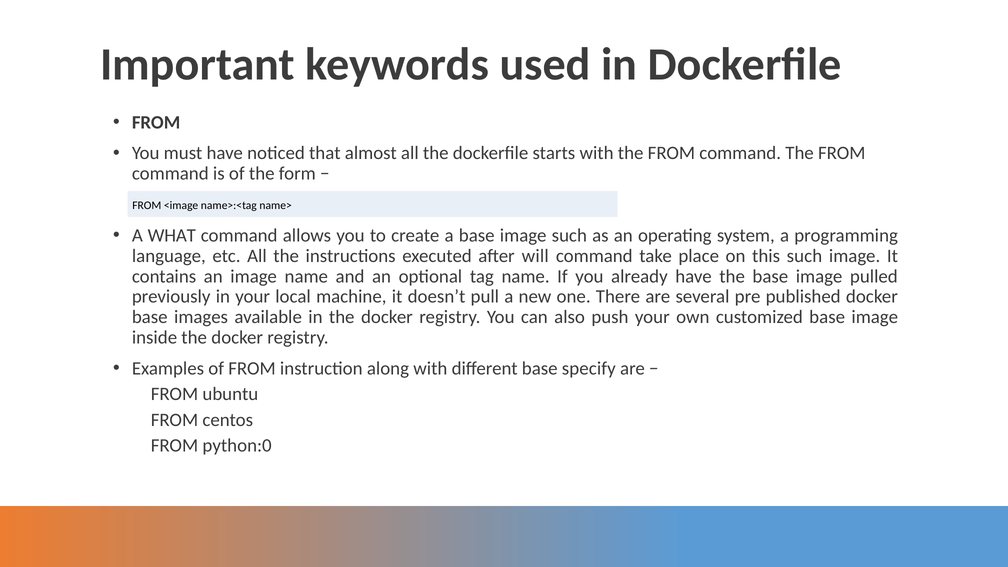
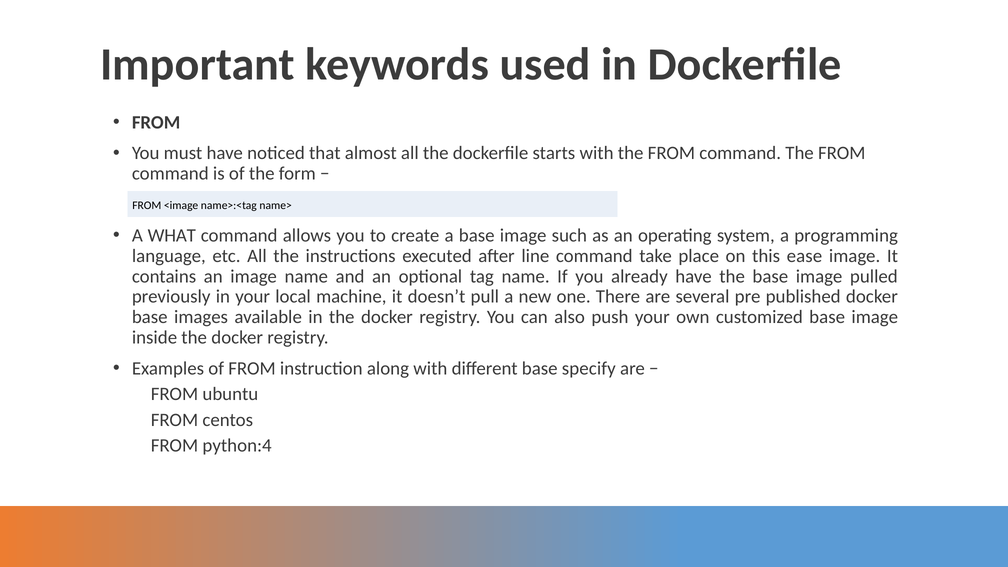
will: will -> line (535, 256)
this such: such -> ease (804, 256)
python:0: python:0 -> python:4 (237, 445)
